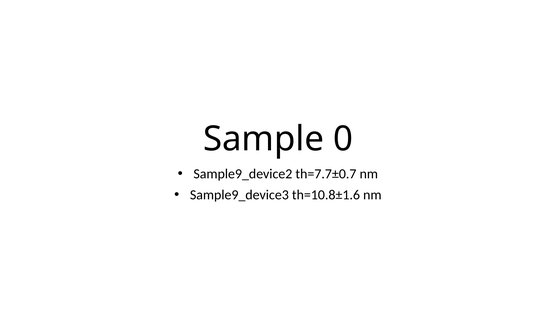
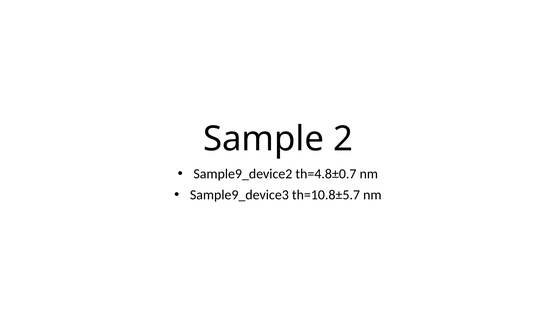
0: 0 -> 2 (343, 139)
th=7.7±0.7: th=7.7±0.7 -> th=4.8±0.7 (326, 174)
th=10.8±1.6: th=10.8±1.6 -> th=10.8±5.7 (326, 195)
